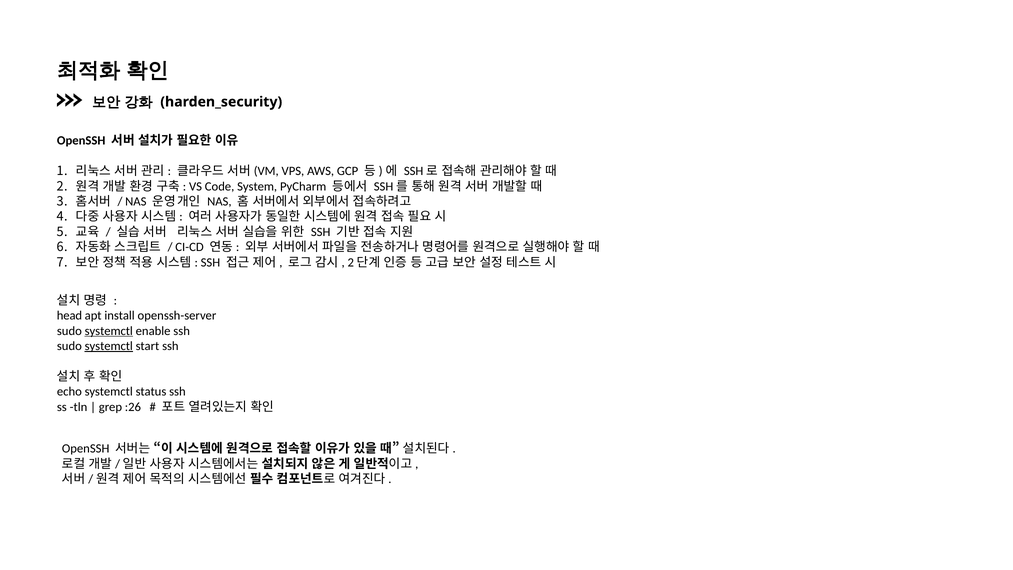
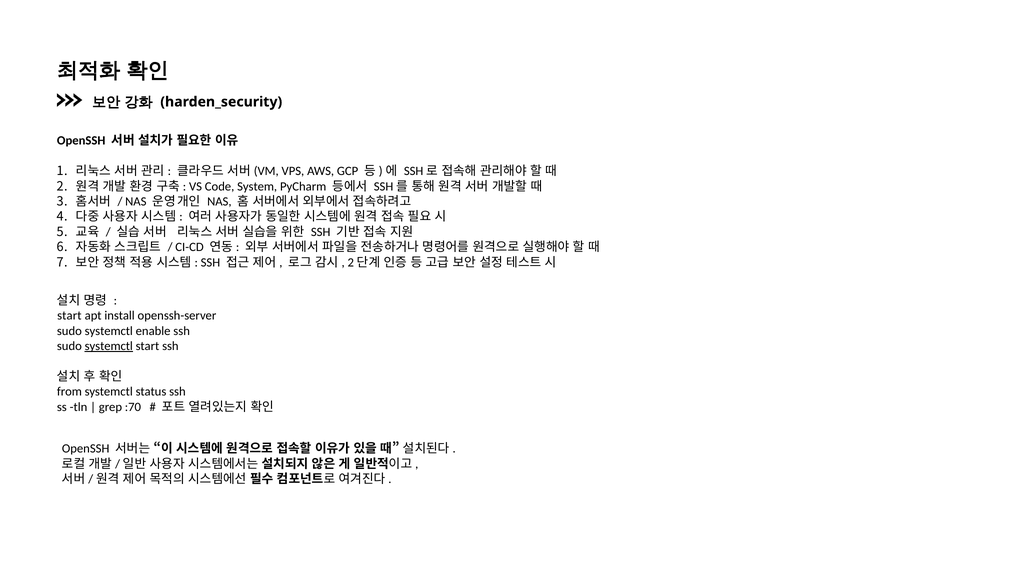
head: head -> start (69, 316)
systemctl underline: present -> none (109, 331)
echo: echo -> from (69, 392)
:26: :26 -> :70 (133, 407)
